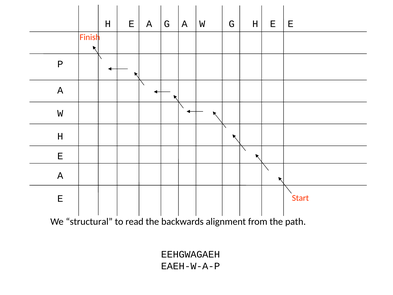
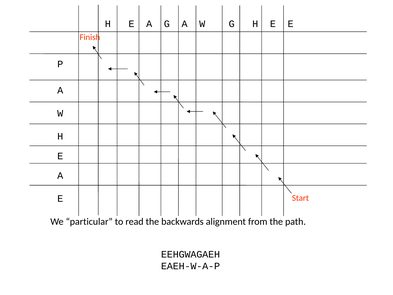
structural: structural -> particular (89, 221)
